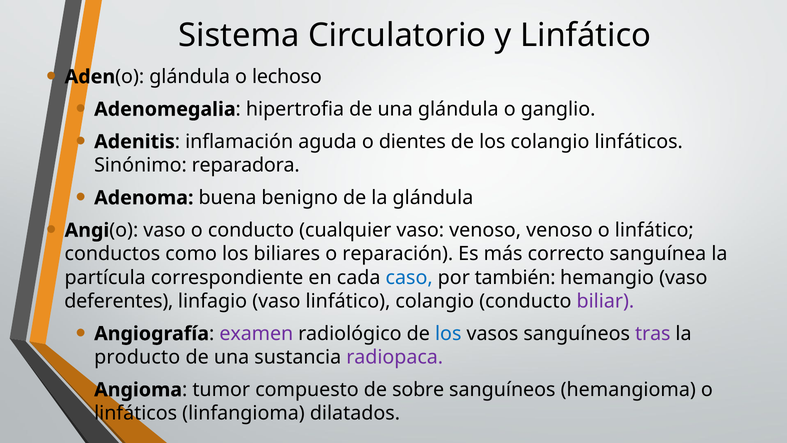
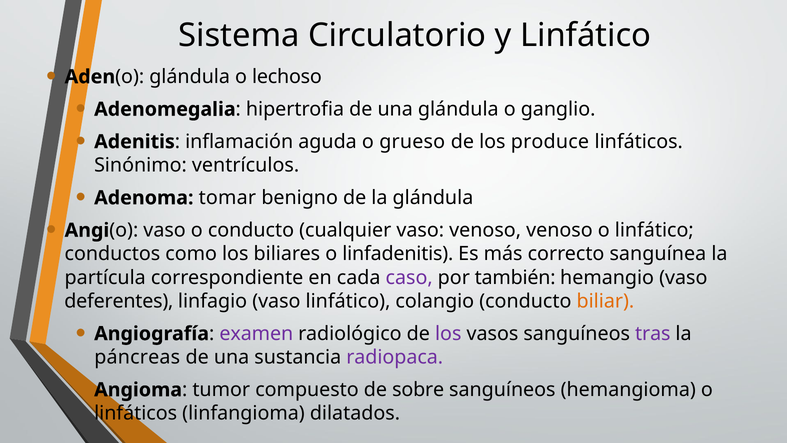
dientes: dientes -> grueso (412, 142)
los colangio: colangio -> produce (550, 142)
reparadora: reparadora -> ventrículos (246, 165)
buena: buena -> tomar (227, 198)
reparación: reparación -> linfadenitis (398, 254)
caso colour: blue -> purple (409, 277)
biliar colour: purple -> orange (605, 301)
los colour: blue -> purple (448, 333)
producto: producto -> páncreas (137, 357)
